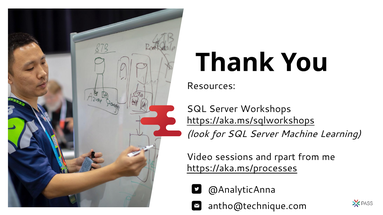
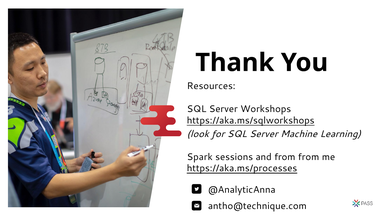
Video: Video -> Spark (200, 157)
and rpart: rpart -> from (285, 157)
